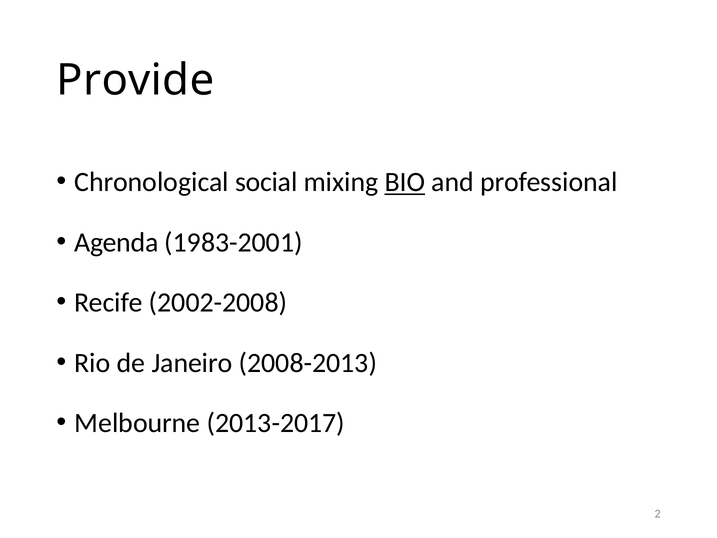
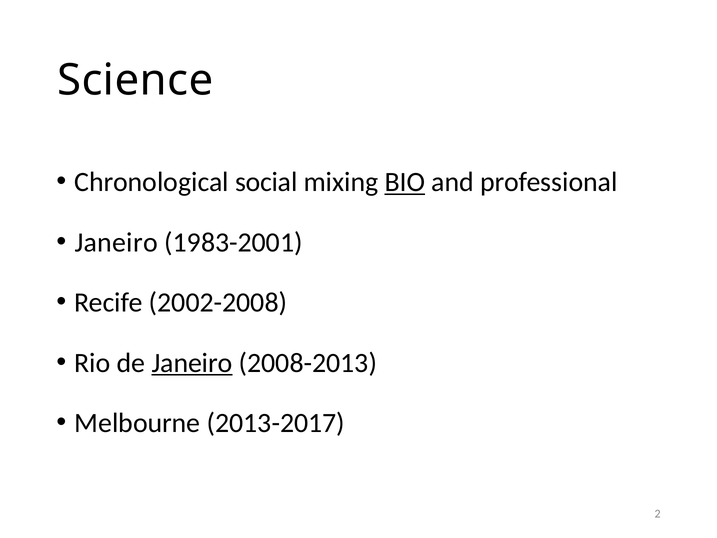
Provide: Provide -> Science (135, 80)
Agenda: Agenda -> Janeiro (116, 242)
Janeiro underline: none -> present (192, 363)
